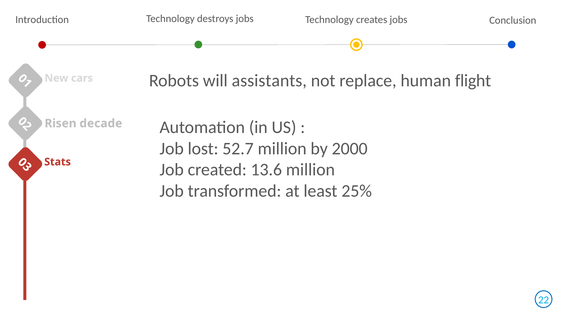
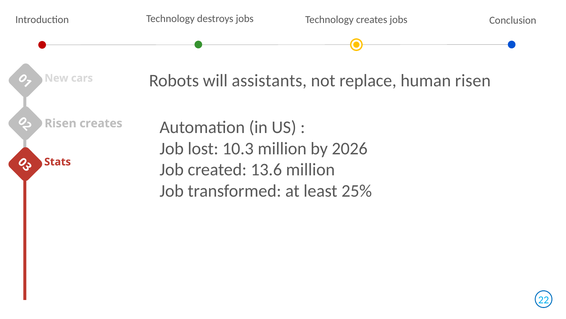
human flight: flight -> risen (473, 80)
Risen decade: decade -> creates (101, 123)
52.7: 52.7 -> 10.3 (238, 148)
2000: 2000 -> 2026 (350, 148)
